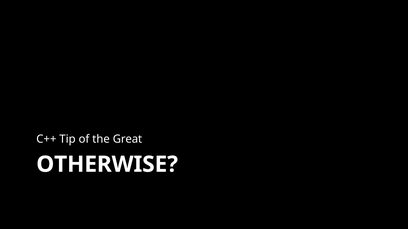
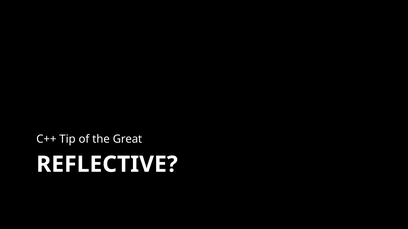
OTHERWISE: OTHERWISE -> REFLECTIVE (107, 165)
